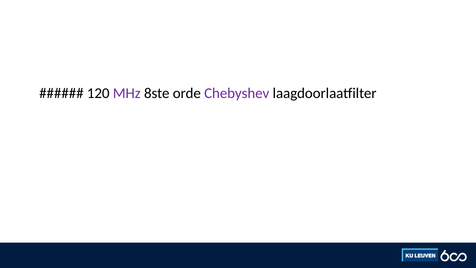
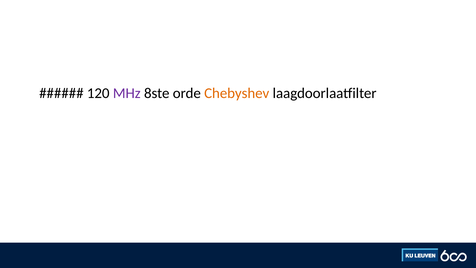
Chebyshev colour: purple -> orange (237, 93)
